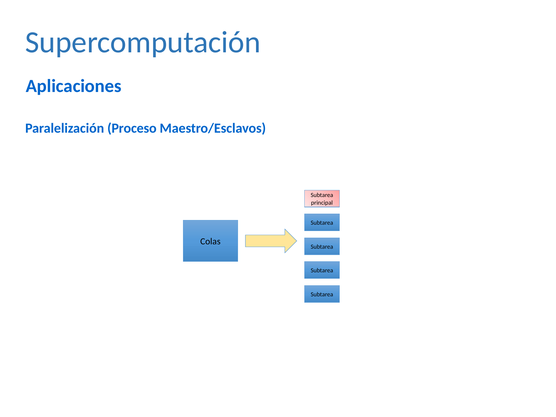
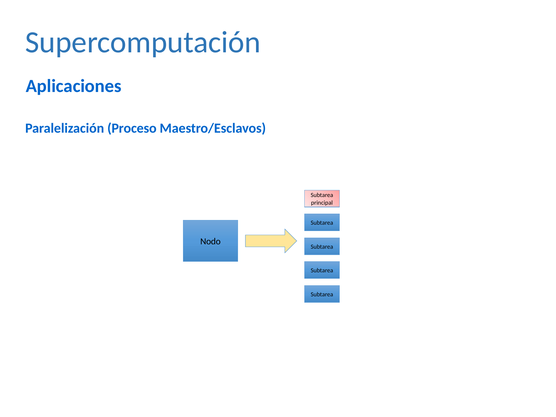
Colas: Colas -> Nodo (210, 242)
